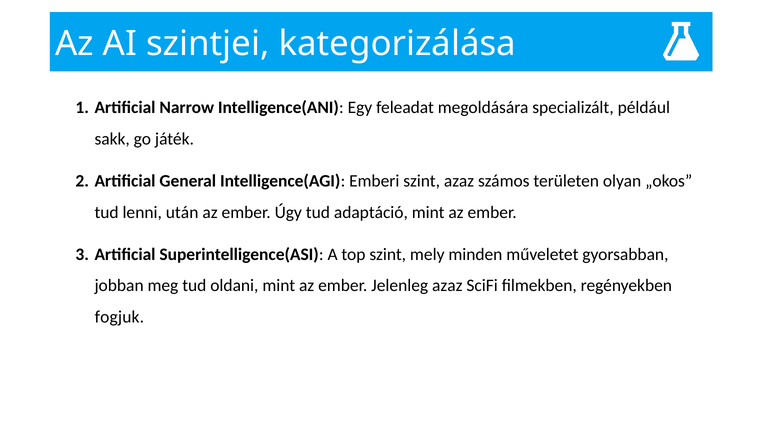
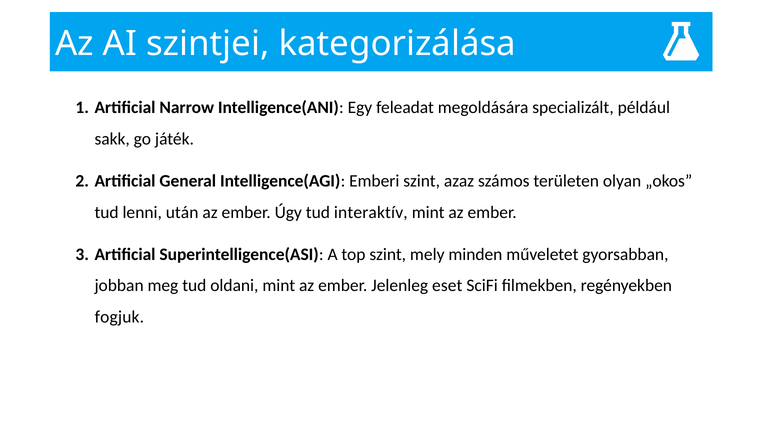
adaptáció: adaptáció -> interaktív (371, 212)
Jelenleg azaz: azaz -> eset (447, 285)
